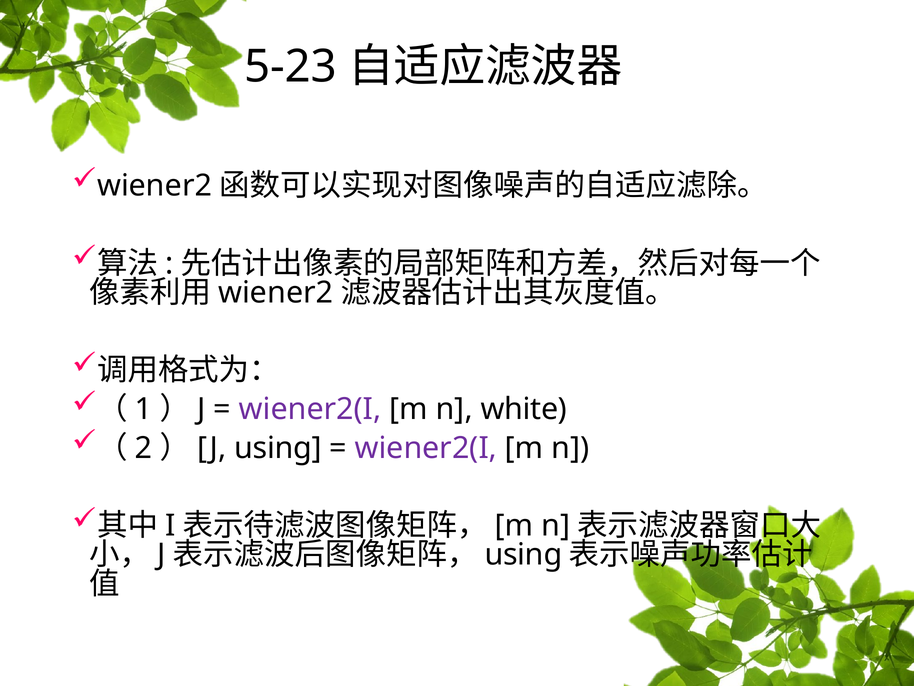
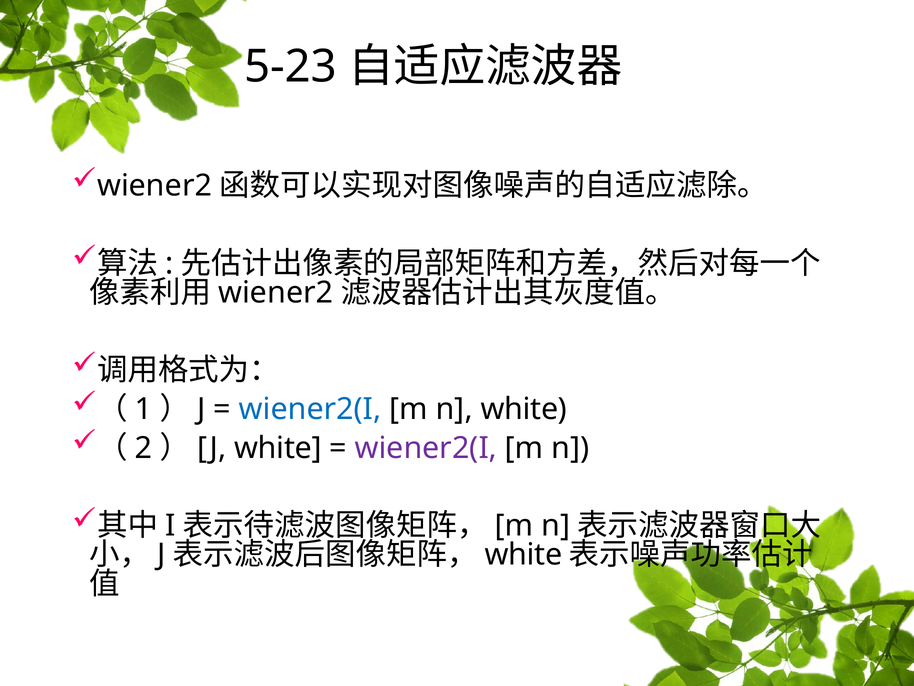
wiener2(I colour: purple -> blue (310, 409)
using: using -> white (278, 448)
using: using -> white (523, 554)
